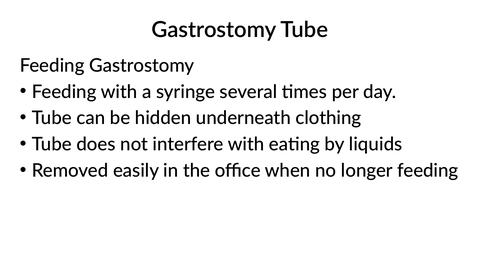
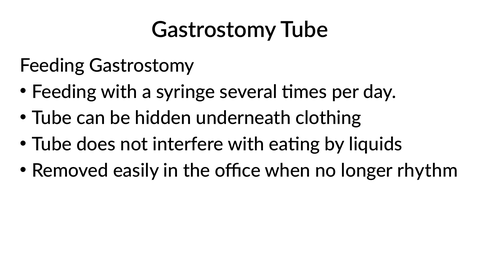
longer feeding: feeding -> rhythm (428, 170)
